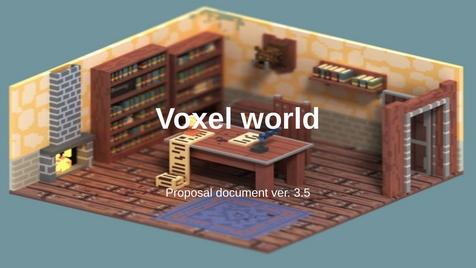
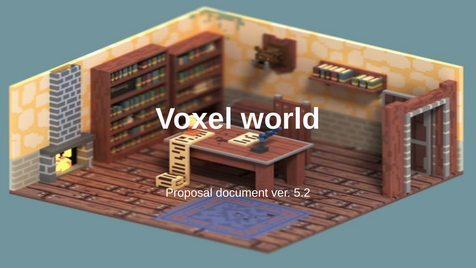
3.5: 3.5 -> 5.2 (302, 193)
